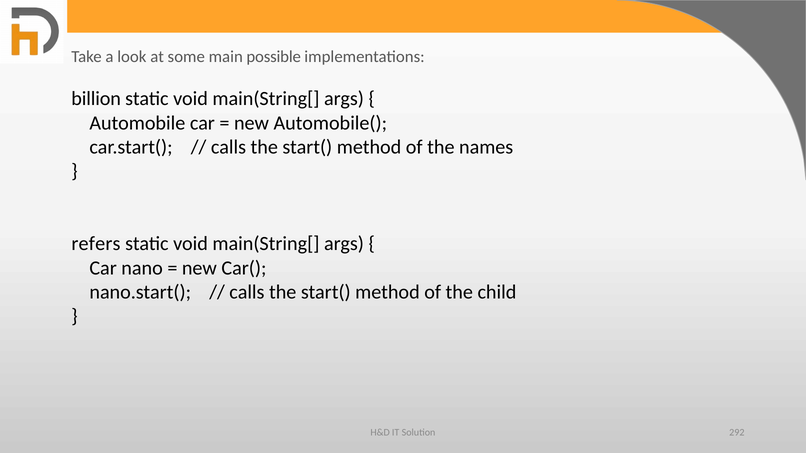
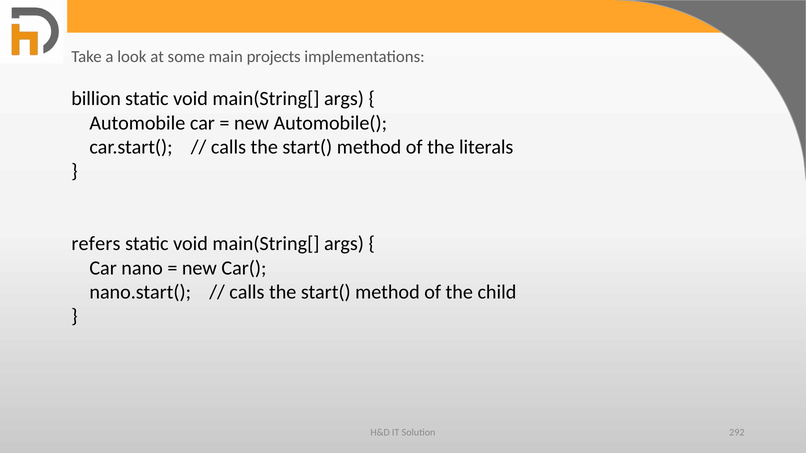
possible: possible -> projects (274, 57)
names: names -> literals (486, 147)
